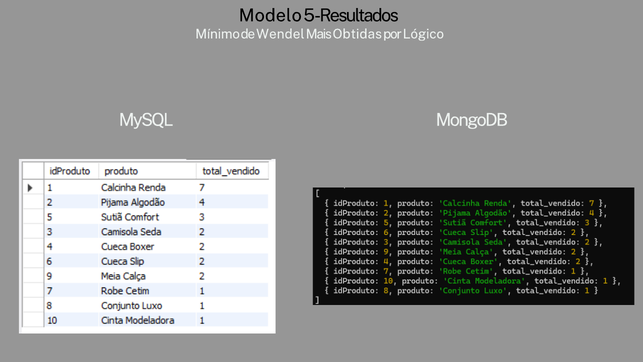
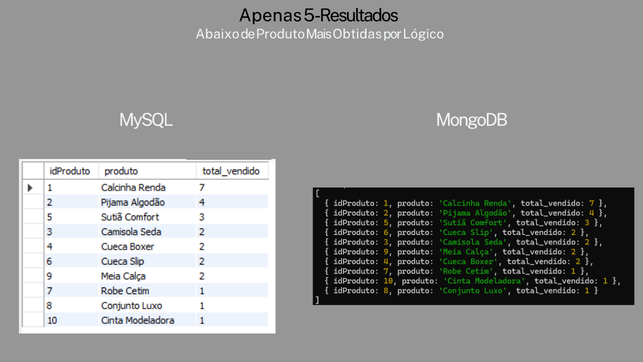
Modelo: Modelo -> Apenas (270, 15)
Mínimo: Mínimo -> Abaixo (217, 34)
Wendel: Wendel -> Produto (280, 34)
